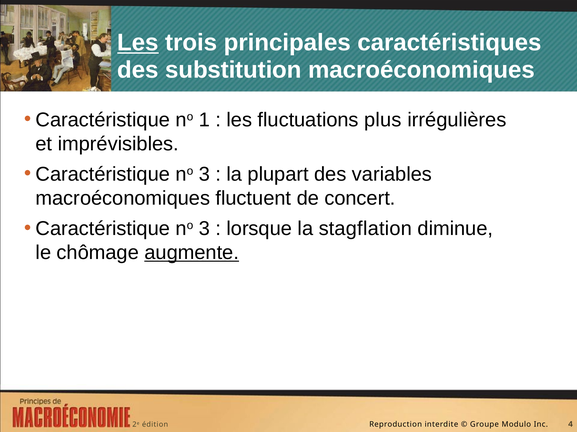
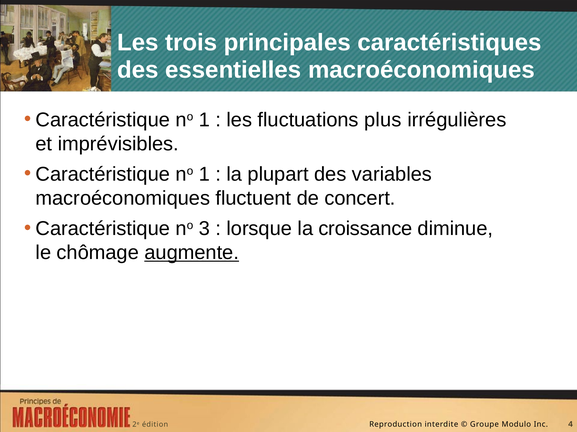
Les underline: present -> none (138, 43)
substitution: substitution -> essentielles (233, 70)
3: 3 -> 1 (204, 174)
stagflation: stagflation -> croissance (365, 229)
